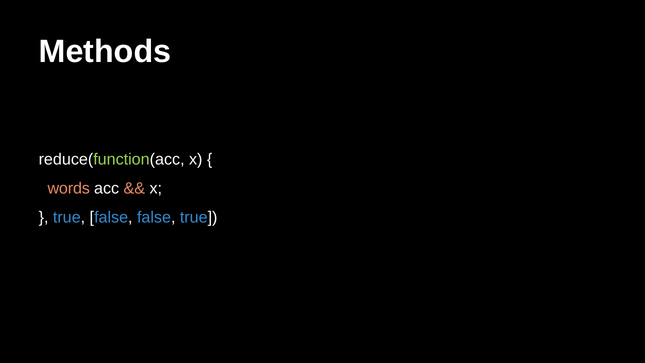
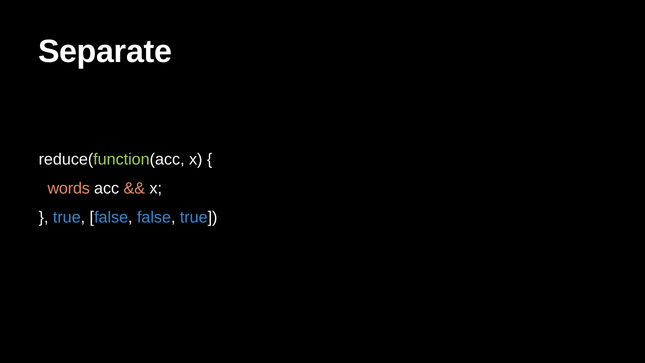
Methods: Methods -> Separate (105, 51)
